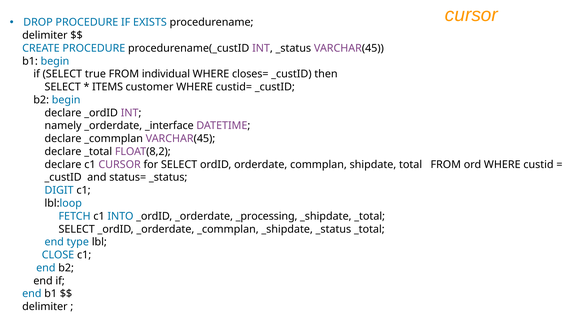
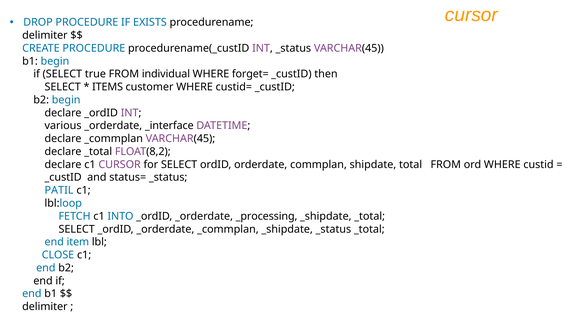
closes=: closes= -> forget= (250, 74)
namely: namely -> various (63, 126)
DIGIT: DIGIT -> PATIL (59, 190)
type: type -> item (78, 242)
